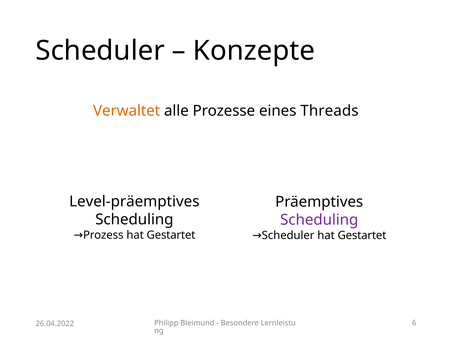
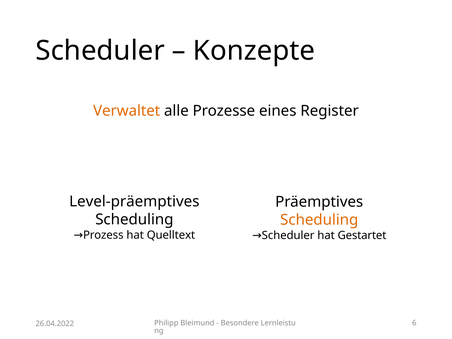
Threads: Threads -> Register (330, 111)
Scheduling colour: purple -> orange (319, 220)
Gestartet: Gestartet -> Quelltext (171, 235)
